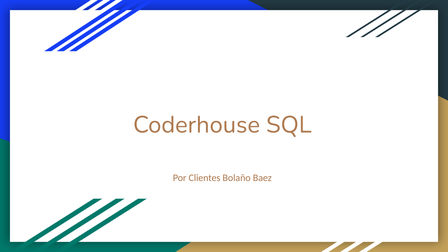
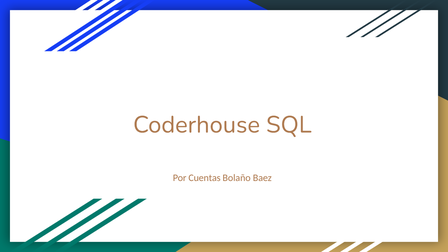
Clientes: Clientes -> Cuentas (205, 178)
